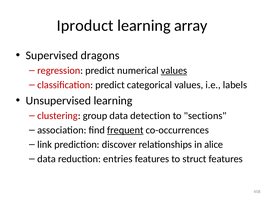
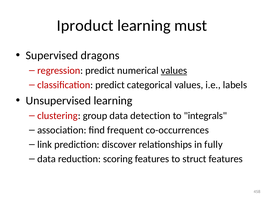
array: array -> must (191, 26)
sections: sections -> integrals (205, 116)
frequent underline: present -> none (125, 130)
alice: alice -> fully (214, 145)
entries: entries -> scoring (118, 159)
